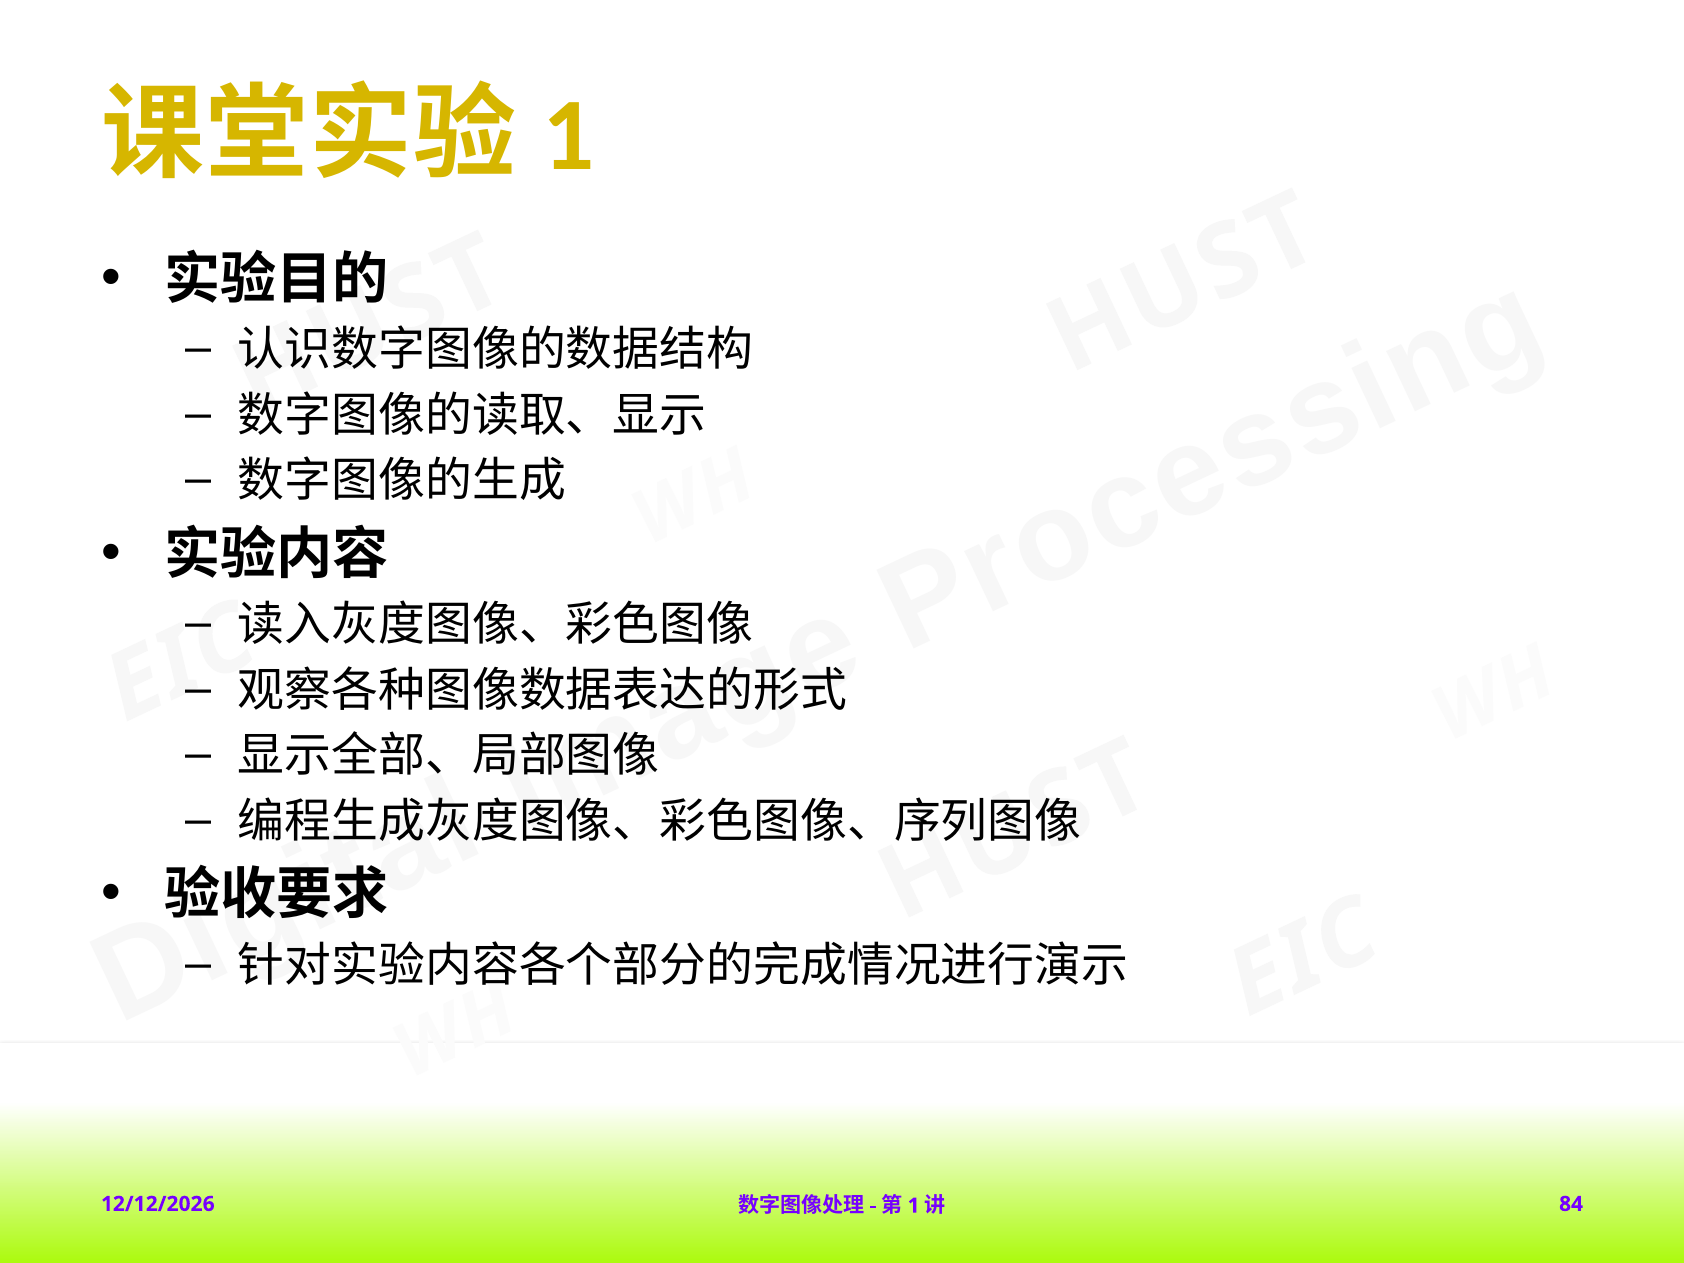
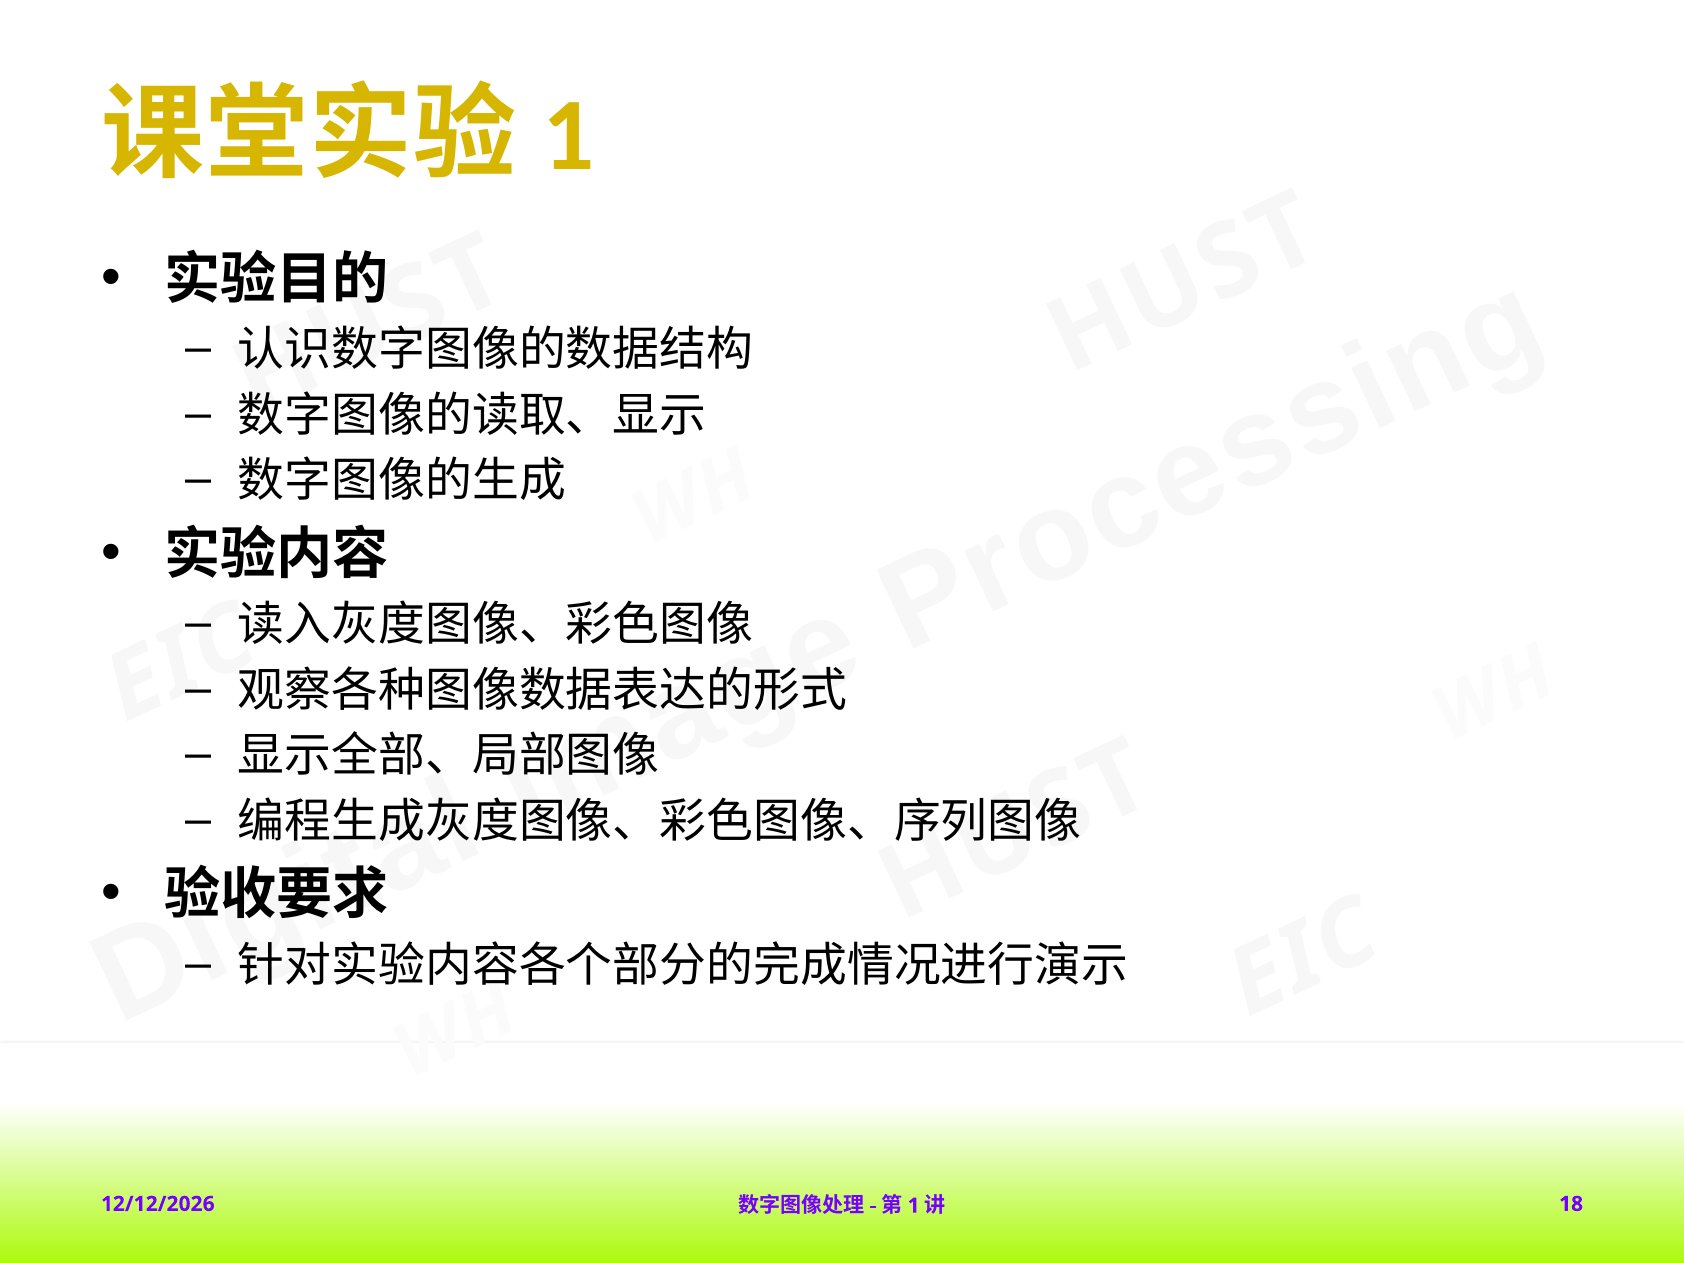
84: 84 -> 18 (1571, 1204)
